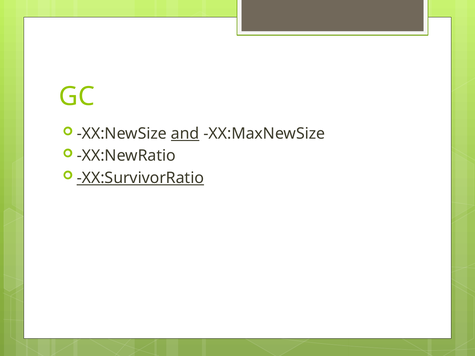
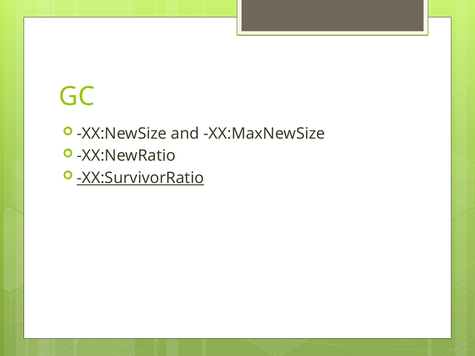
and underline: present -> none (185, 134)
